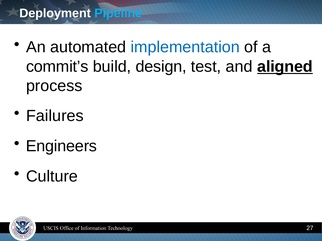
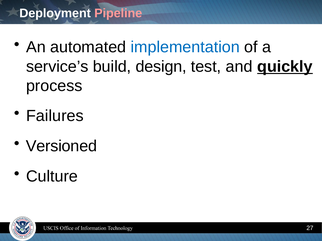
Pipeline colour: light blue -> pink (118, 13)
commit’s: commit’s -> service’s (57, 67)
aligned: aligned -> quickly (285, 67)
Engineers: Engineers -> Versioned (61, 146)
